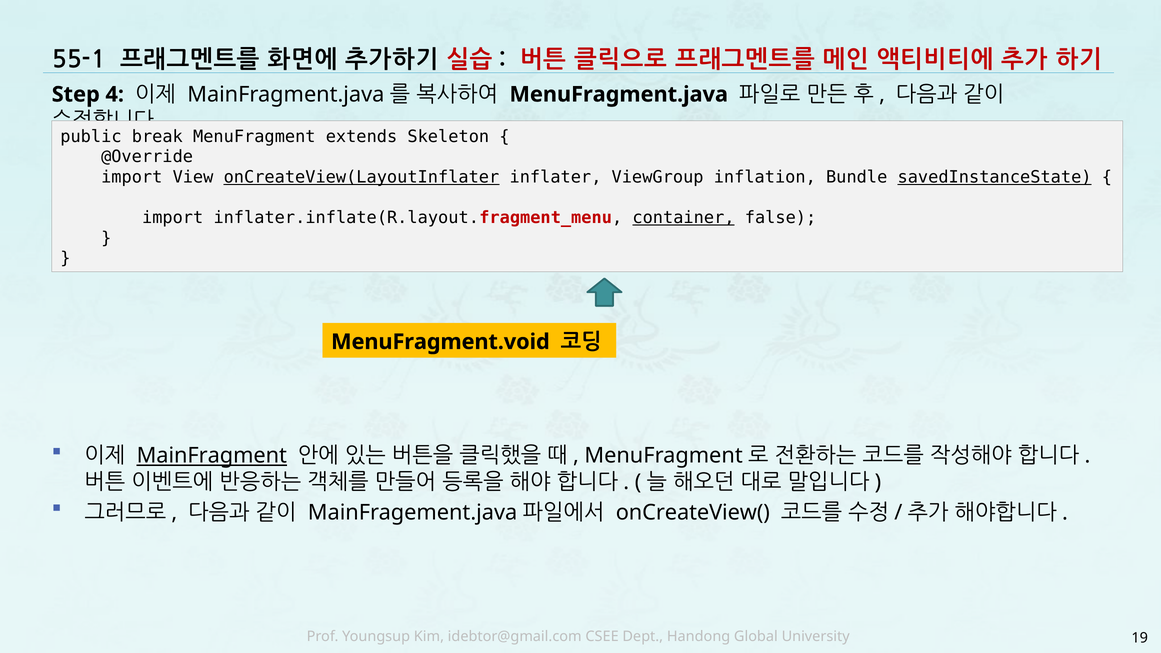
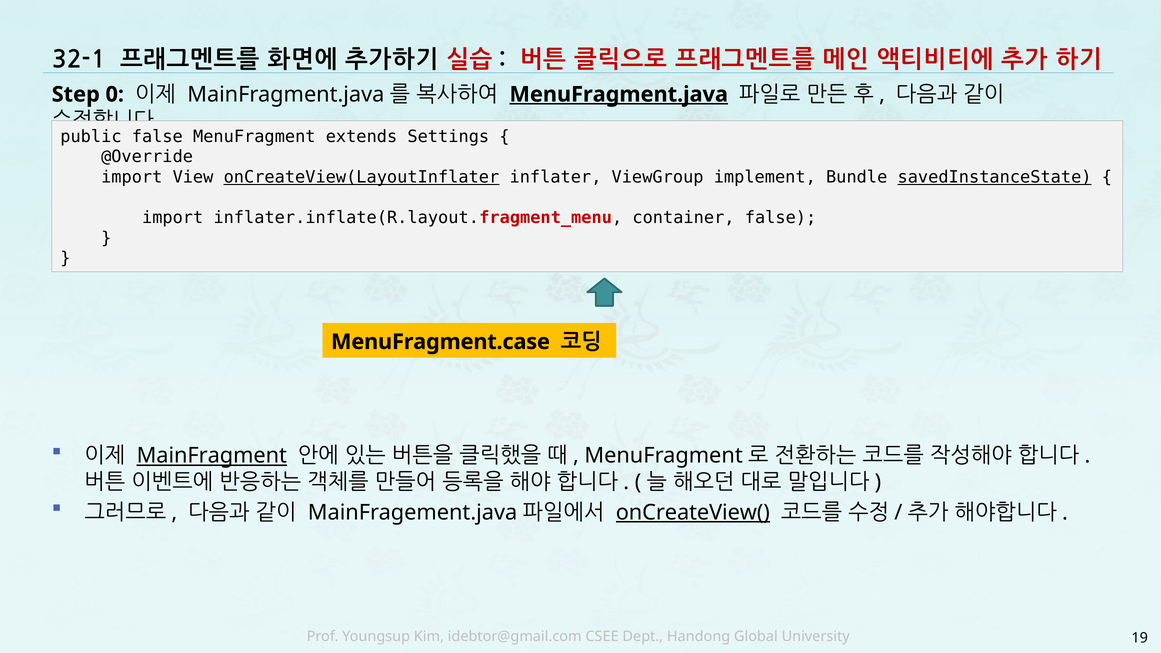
55-1: 55-1 -> 32-1 (79, 60)
4: 4 -> 0 (115, 94)
MenuFragment.java underline: none -> present (619, 94)
public break: break -> false (157, 136)
Skeleton: Skeleton -> Settings (448, 136)
inflation: inflation -> implement (765, 177)
container underline: present -> none (683, 218)
MenuFragment.void: MenuFragment.void -> MenuFragment.case (440, 342)
onCreateView( underline: none -> present (693, 512)
